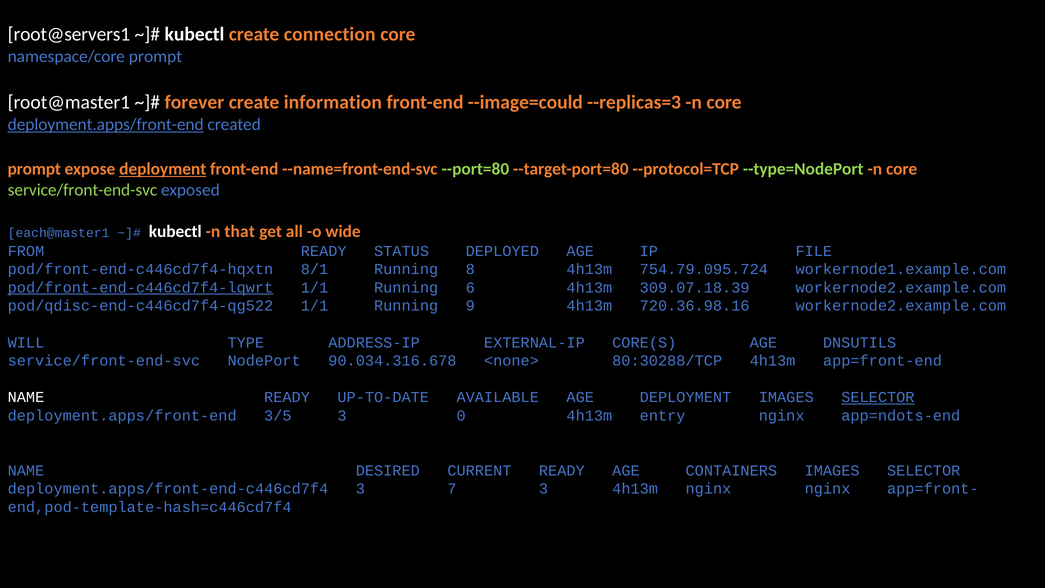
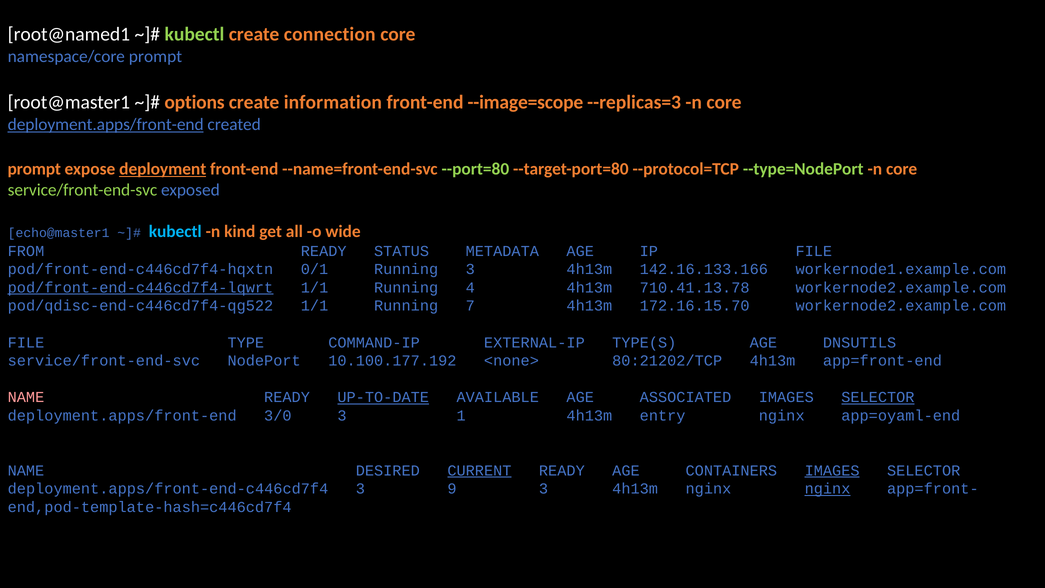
root@servers1: root@servers1 -> root@named1 (69, 34)
kubectl colour: white -> light green (194, 34)
forever: forever -> options (195, 102)
--image=could: --image=could -> --image=scope (525, 102)
each@master1: each@master1 -> echo@master1 (59, 233)
kubectl colour: white -> light blue (175, 231)
that: that -> kind (240, 231)
DEPLOYED: DEPLOYED -> METADATA (502, 251)
8/1: 8/1 -> 0/1 (315, 269)
Running 8: 8 -> 3 (470, 269)
754.79.095.724: 754.79.095.724 -> 142.16.133.166 (704, 269)
6: 6 -> 4 (470, 288)
309.07.18.39: 309.07.18.39 -> 710.41.13.78 (695, 288)
9: 9 -> 7 (470, 306)
720.36.98.16: 720.36.98.16 -> 172.16.15.70 (695, 306)
WILL: WILL -> FILE (26, 342)
ADDRESS-IP: ADDRESS-IP -> COMMAND-IP (374, 342)
CORE(S: CORE(S -> TYPE(S (644, 342)
90.034.316.678: 90.034.316.678 -> 10.100.177.192 (392, 361)
80:30288/TCP: 80:30288/TCP -> 80:21202/TCP (667, 361)
NAME colour: white -> pink (26, 397)
UP-TO-DATE underline: none -> present (383, 397)
AGE DEPLOYMENT: DEPLOYMENT -> ASSOCIATED (686, 397)
3/5: 3/5 -> 3/0 (278, 416)
0: 0 -> 1 (461, 416)
app=ndots-end: app=ndots-end -> app=oyaml-end (901, 416)
CURRENT underline: none -> present (479, 470)
IMAGES underline: none -> present (832, 470)
7: 7 -> 9 (452, 489)
nginx underline: none -> present (828, 489)
